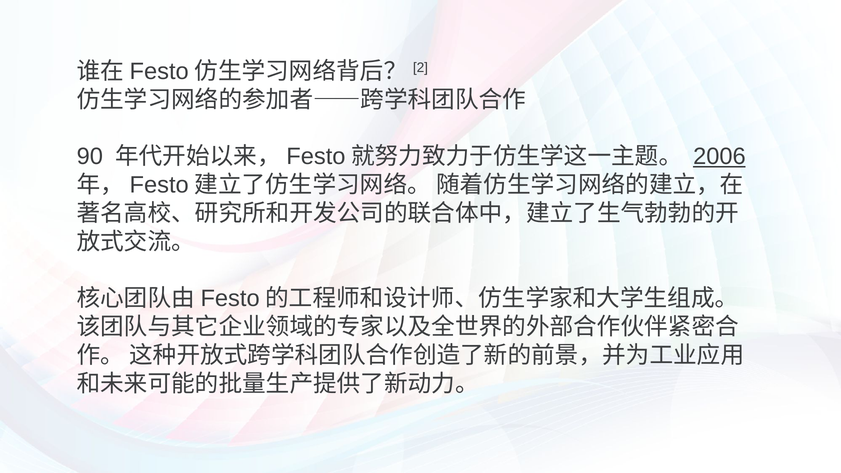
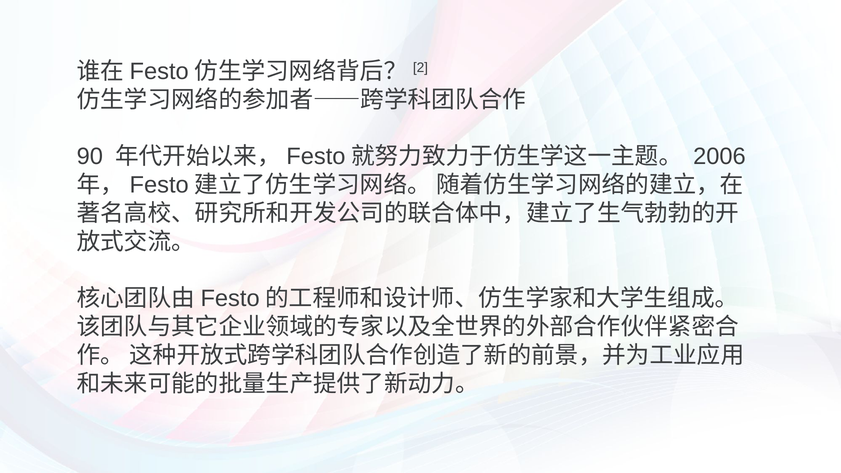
2006 underline: present -> none (719, 157)
